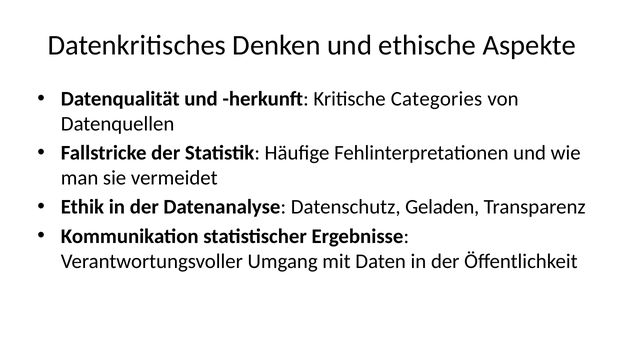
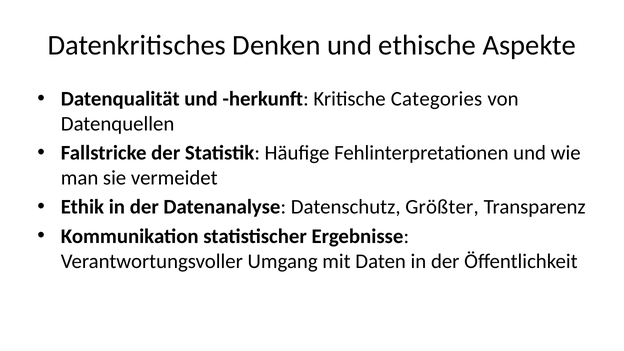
Geladen: Geladen -> Größter (442, 207)
